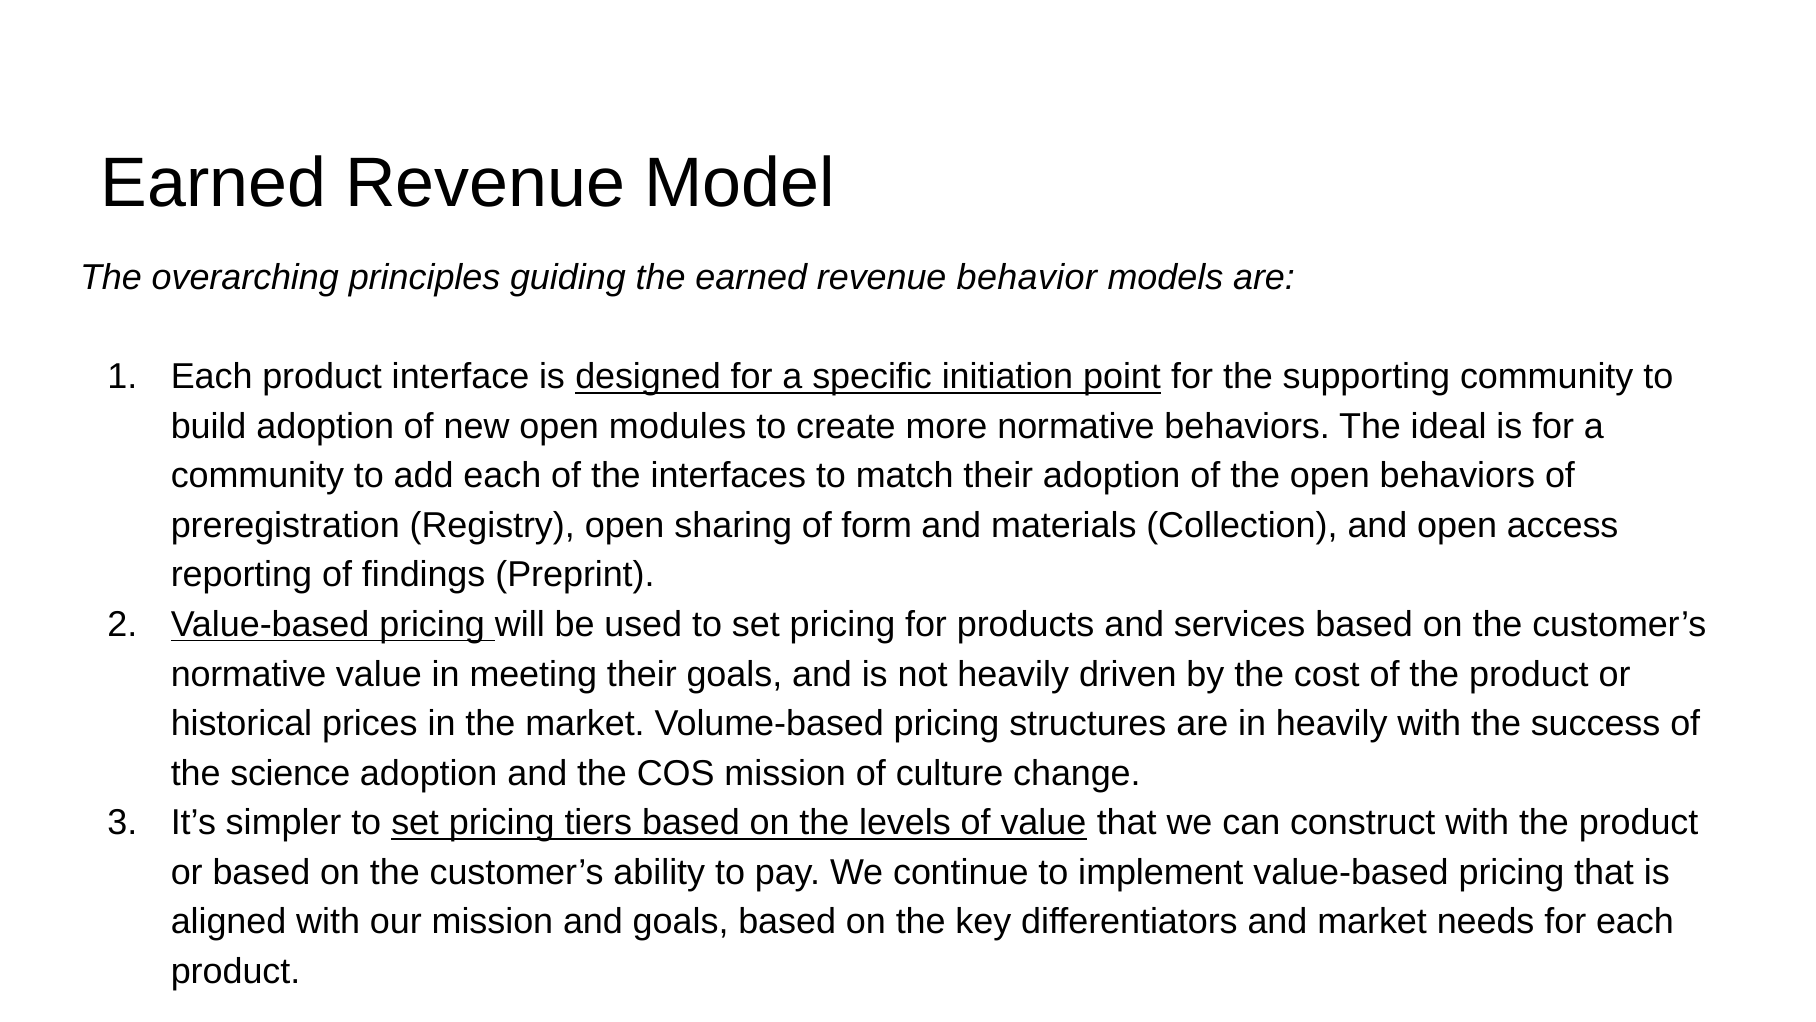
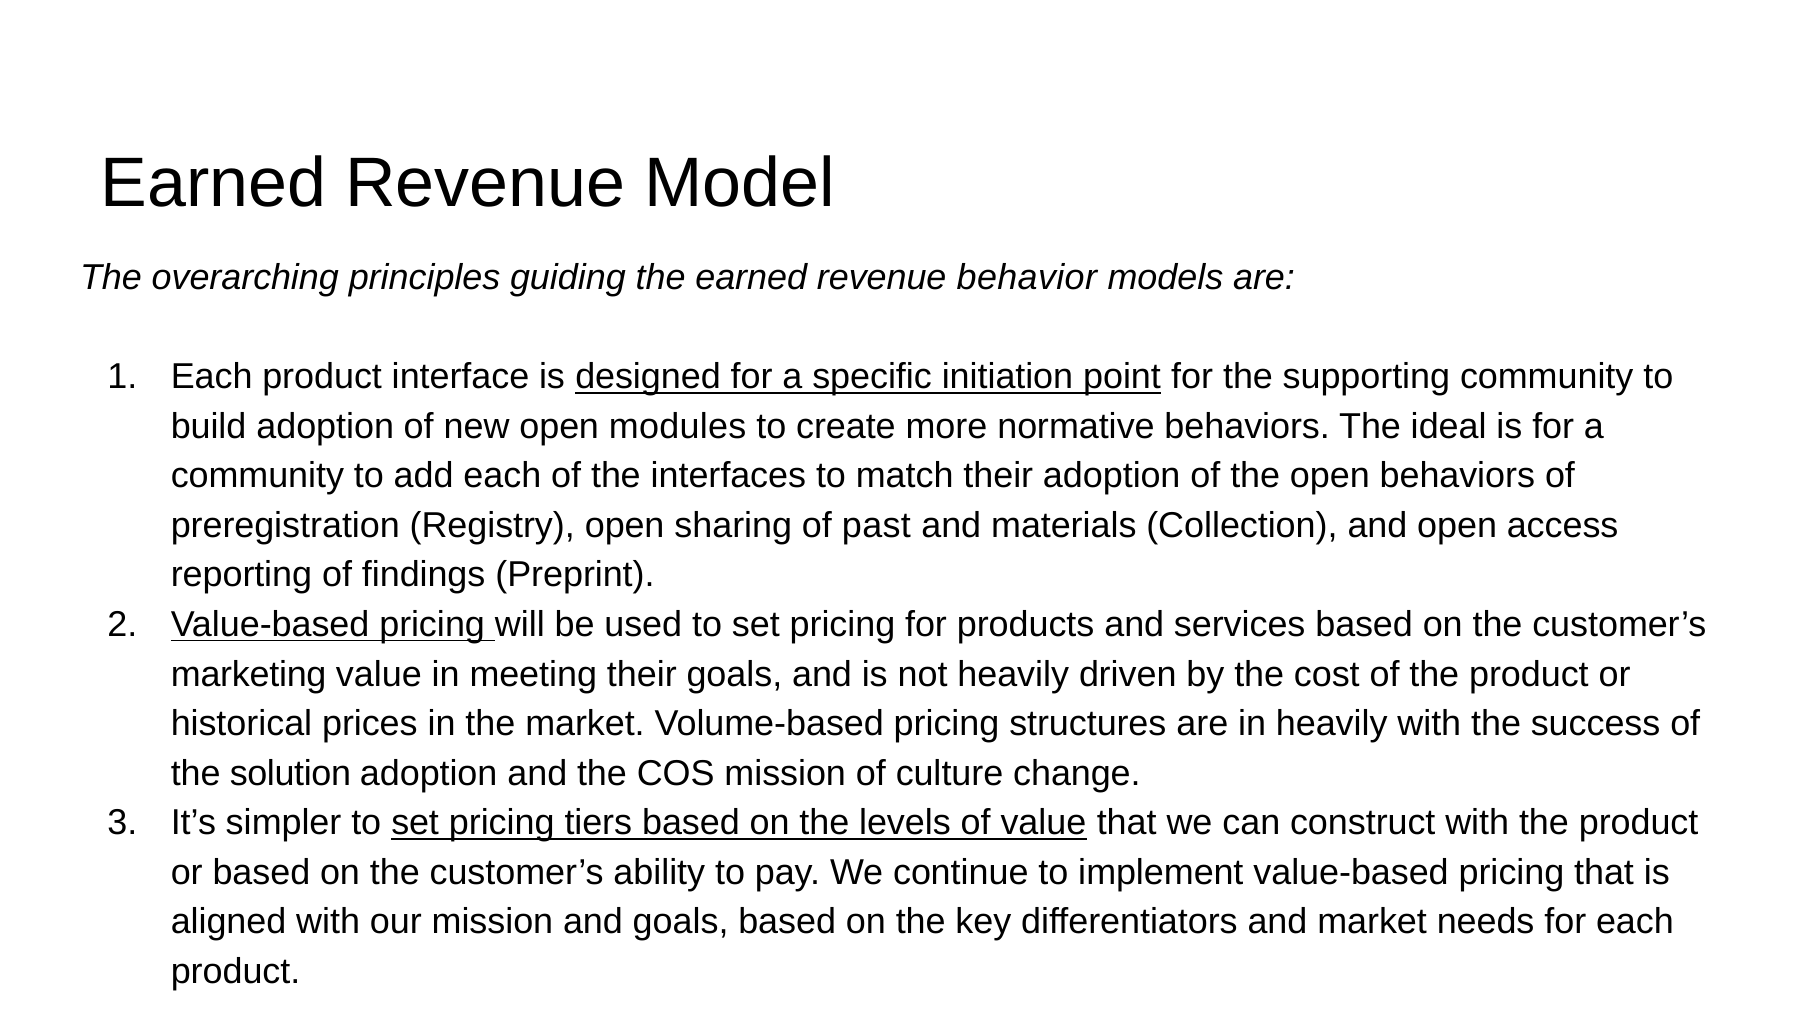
form: form -> past (876, 525)
normative: normative -> marketing (249, 674)
science: science -> solution (290, 773)
